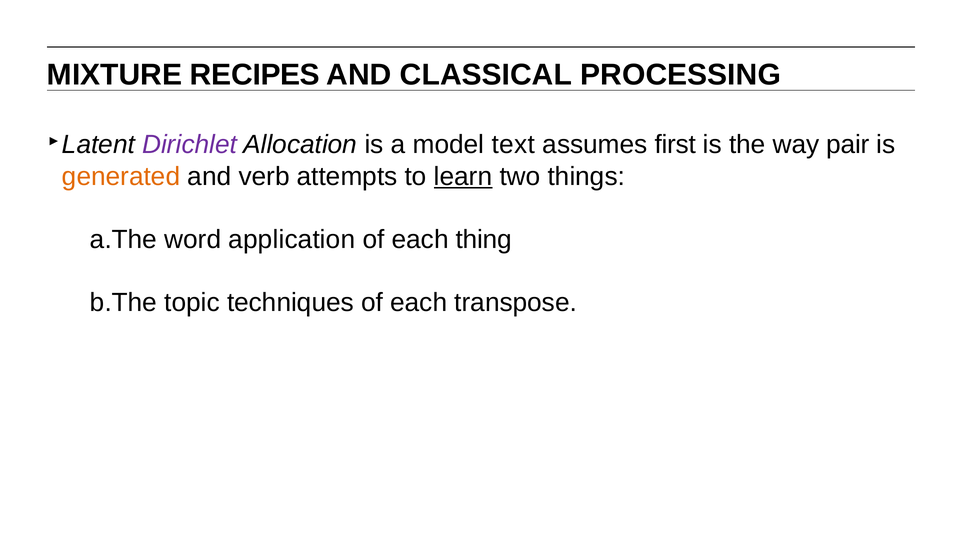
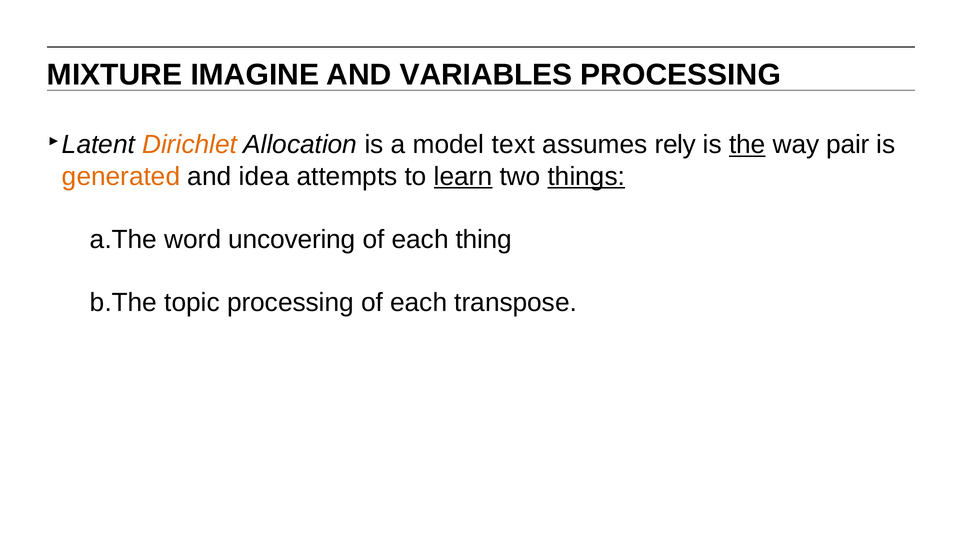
RECIPES: RECIPES -> IMAGINE (255, 75)
CLASSICAL: CLASSICAL -> VARIABLES (486, 75)
Dirichlet colour: purple -> orange (190, 145)
first: first -> rely (675, 145)
the underline: none -> present (747, 145)
verb: verb -> idea (264, 176)
things underline: none -> present (586, 176)
application: application -> uncovering (292, 240)
topic techniques: techniques -> processing (290, 303)
